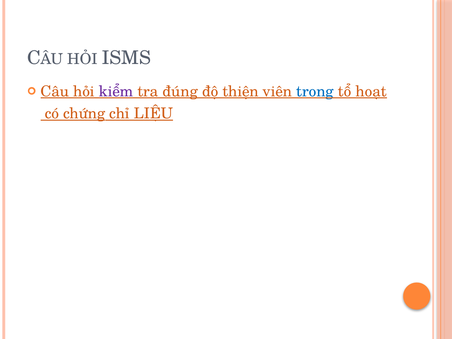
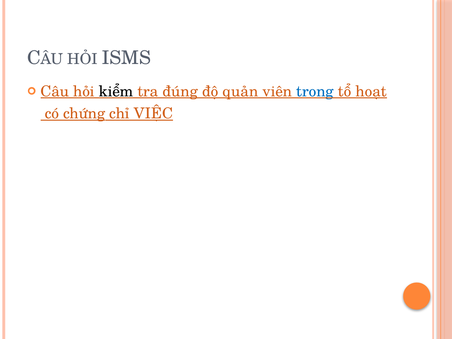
kiểm colour: purple -> black (116, 91)
thiện: thiện -> quản (240, 91)
LIỆU: LIỆU -> VIỆC (153, 113)
